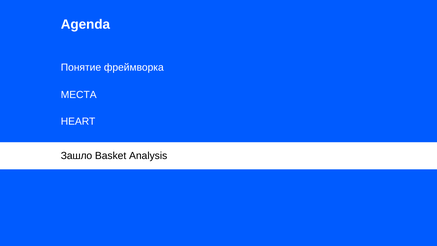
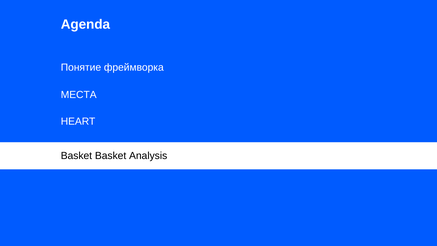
Зашло: Зашло -> Basket (76, 156)
